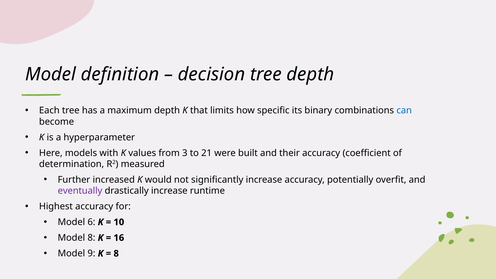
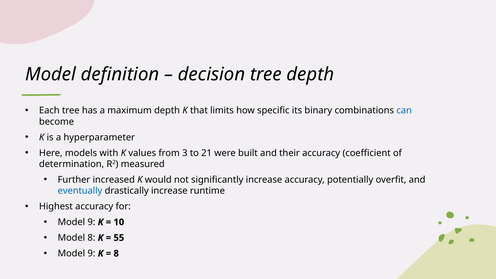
eventually colour: purple -> blue (80, 191)
6: 6 -> 9 (91, 222)
16: 16 -> 55 (119, 238)
